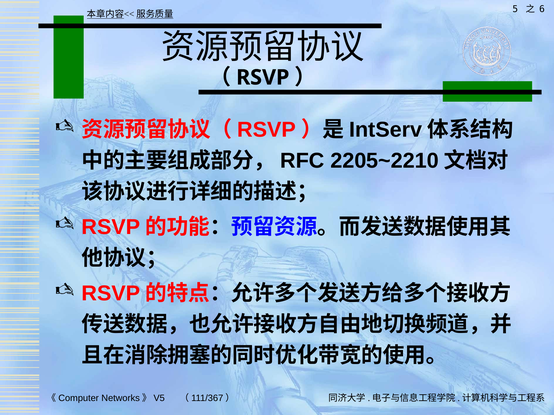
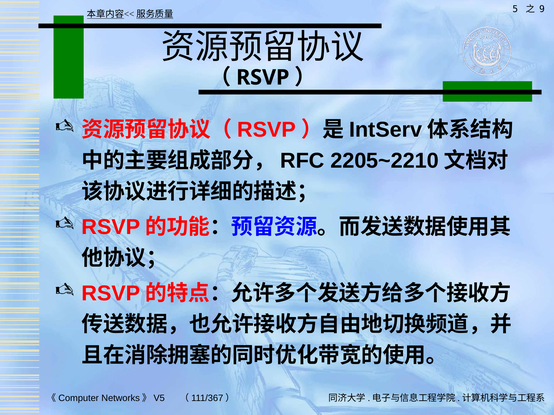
6: 6 -> 9 (542, 9)
